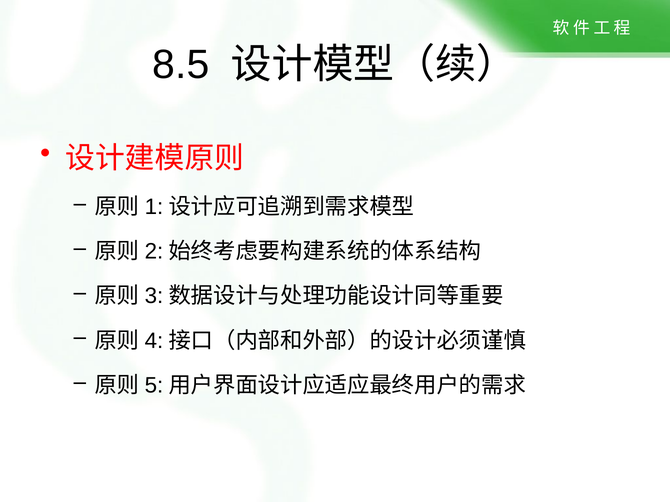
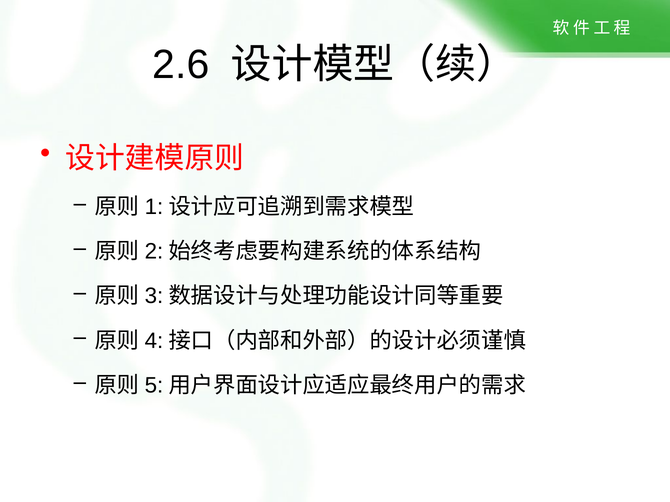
8.5: 8.5 -> 2.6 (181, 65)
